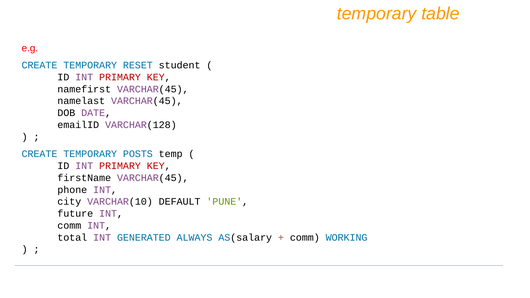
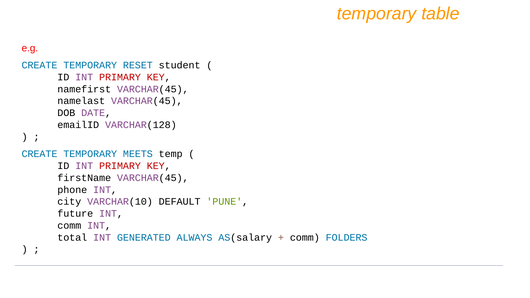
POSTS: POSTS -> MEETS (138, 154)
WORKING: WORKING -> FOLDERS (347, 238)
